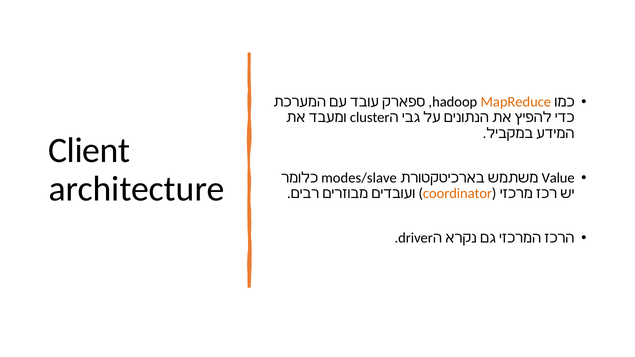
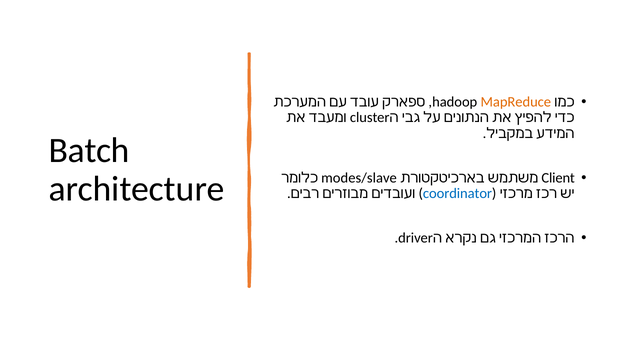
Client: Client -> Batch (89, 151)
Value: Value -> Client (558, 178)
coordinator colour: orange -> blue (458, 194)
